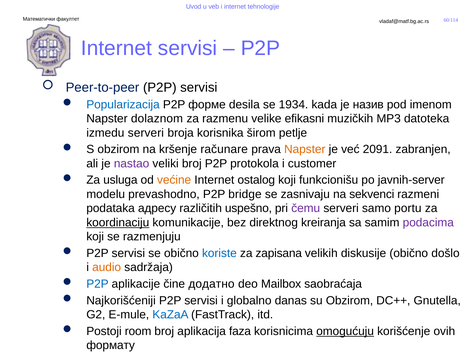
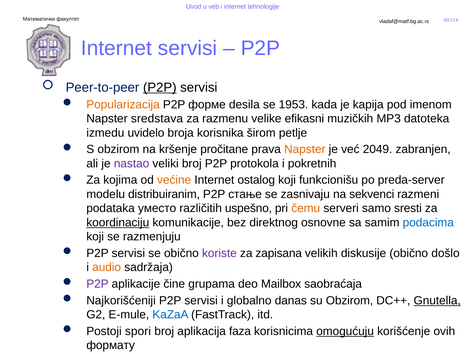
P2P underline: none -> present (160, 87)
Popularizacija colour: blue -> orange (123, 105)
1934: 1934 -> 1953 (294, 105)
назив: назив -> kapija (368, 105)
dolaznom: dolaznom -> sredstava (157, 119)
izmedu serveri: serveri -> uvidelo (146, 133)
računare: računare -> pročitane (224, 149)
2091: 2091 -> 2049 (378, 149)
customer: customer -> pokretnih (312, 164)
usluga: usluga -> kojima (120, 180)
javnih-server: javnih-server -> preda-server (411, 180)
prevashodno: prevashodno -> distribuiranim (164, 194)
bridge: bridge -> стање (245, 194)
адресу: адресу -> уместо (157, 208)
čemu colour: purple -> orange (306, 208)
portu: portu -> sresti (408, 208)
kreiranja: kreiranja -> osnovne (323, 223)
podacima colour: purple -> blue (428, 223)
koriste colour: blue -> purple (219, 253)
P2P colour: blue -> purple (97, 284)
додатно: додатно -> grupama (212, 284)
Gnutella underline: none -> present (437, 300)
room: room -> spori (138, 331)
